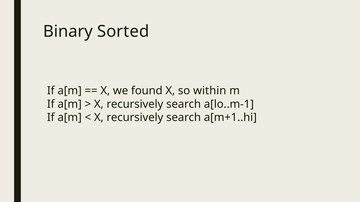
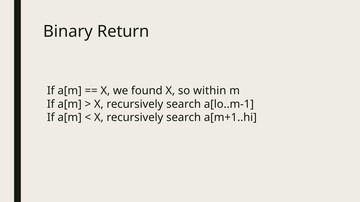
Sorted: Sorted -> Return (123, 32)
